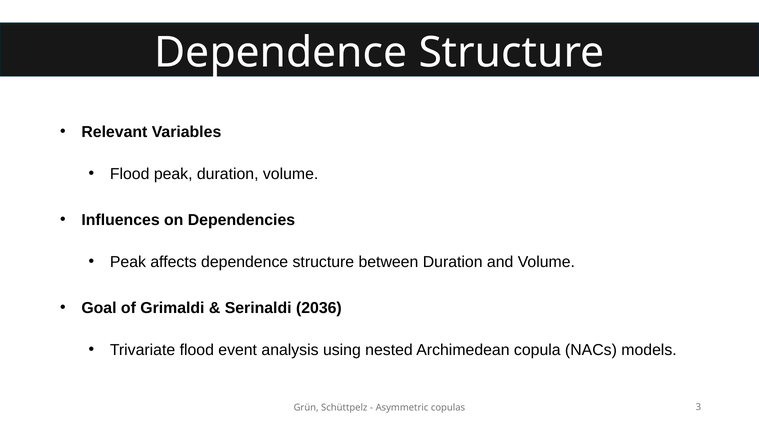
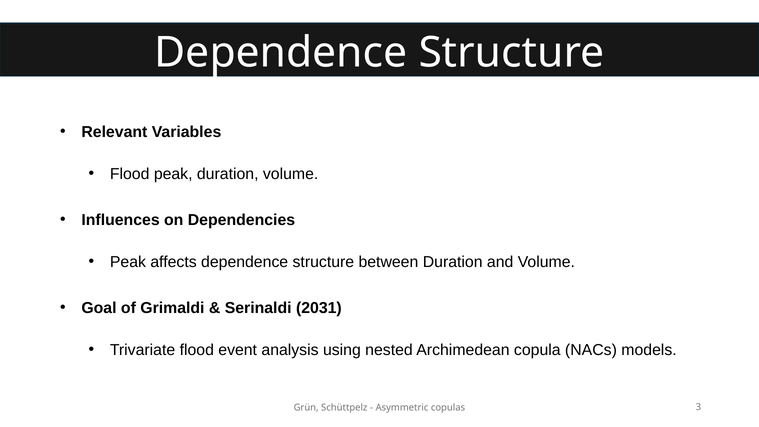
2036: 2036 -> 2031 (319, 308)
